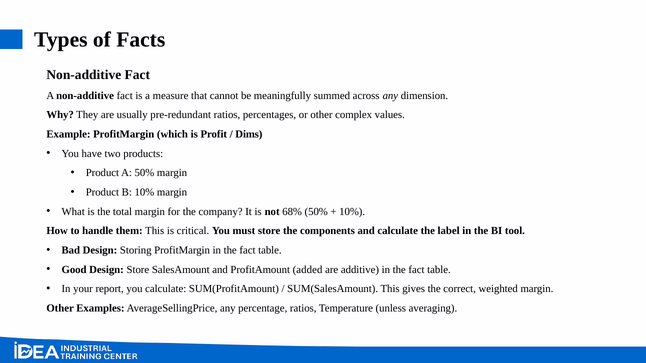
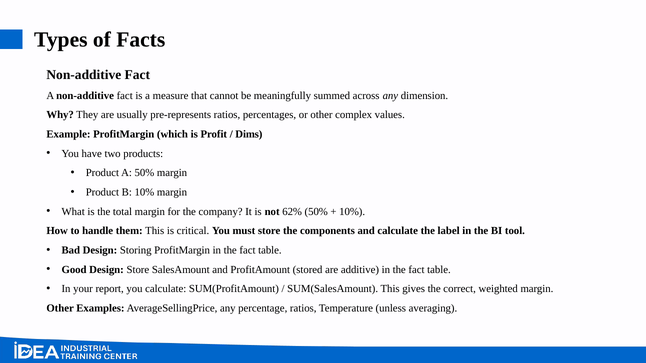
pre-redundant: pre-redundant -> pre-represents (181, 115)
68%: 68% -> 62% (292, 212)
added: added -> stored (308, 270)
